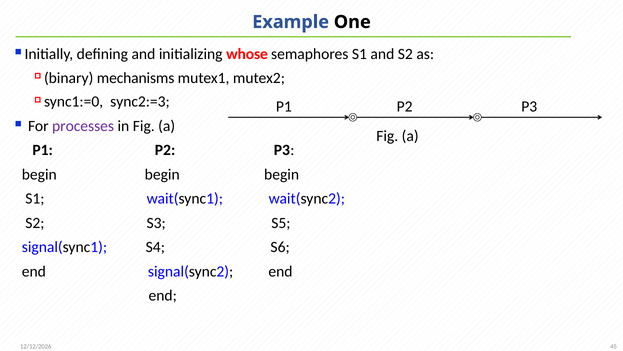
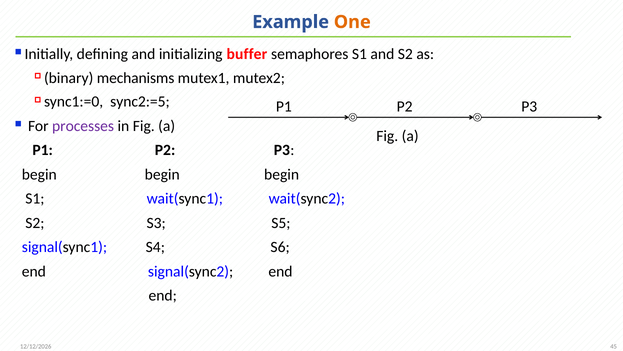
One colour: black -> orange (352, 22)
whose: whose -> buffer (247, 54)
sync2:=3: sync2:=3 -> sync2:=5 (140, 102)
